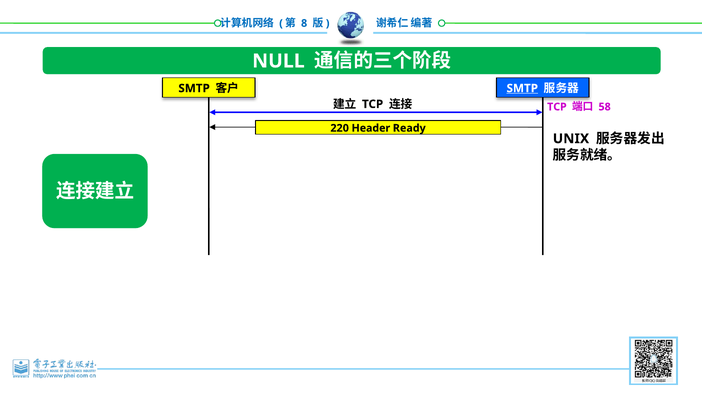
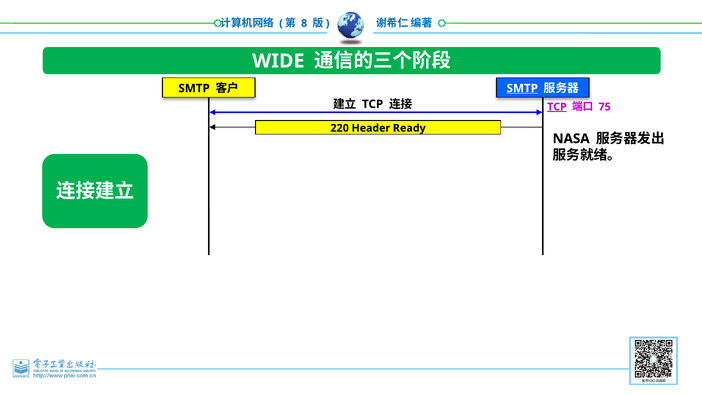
NULL: NULL -> WIDE (278, 61)
TCP underline: none -> present (557, 107)
58: 58 -> 75 (605, 107)
UNIX: UNIX -> NASA (571, 139)
